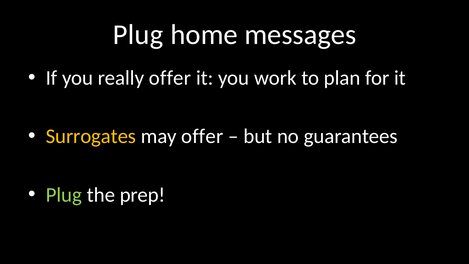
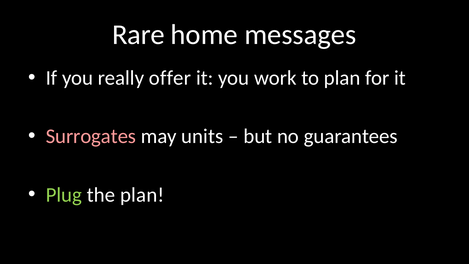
Plug: Plug -> Rare (138, 35)
Surrogates colour: yellow -> pink (91, 136)
may offer: offer -> units (202, 136)
the prep: prep -> plan (142, 195)
